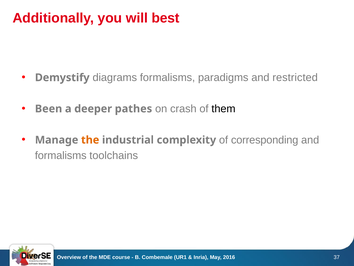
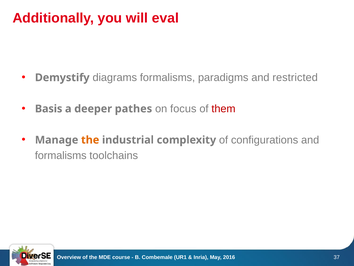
best: best -> eval (165, 18)
Been: Been -> Basis (49, 109)
crash: crash -> focus (183, 109)
them colour: black -> red (223, 109)
corresponding: corresponding -> configurations (265, 140)
